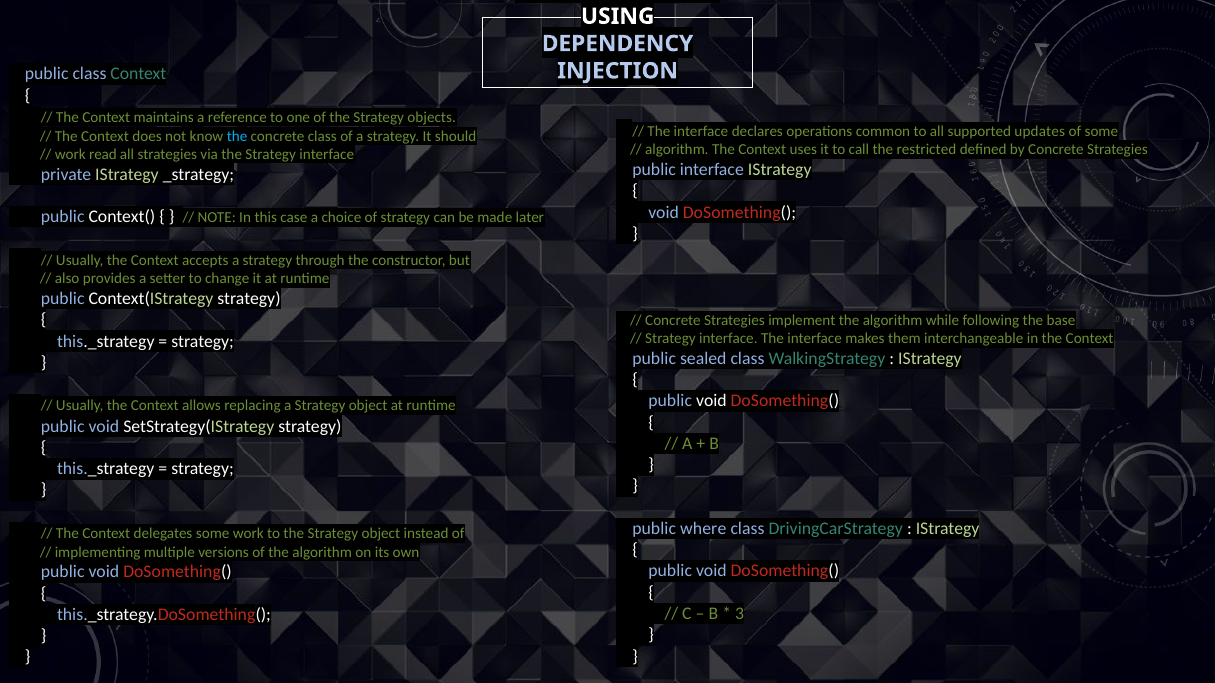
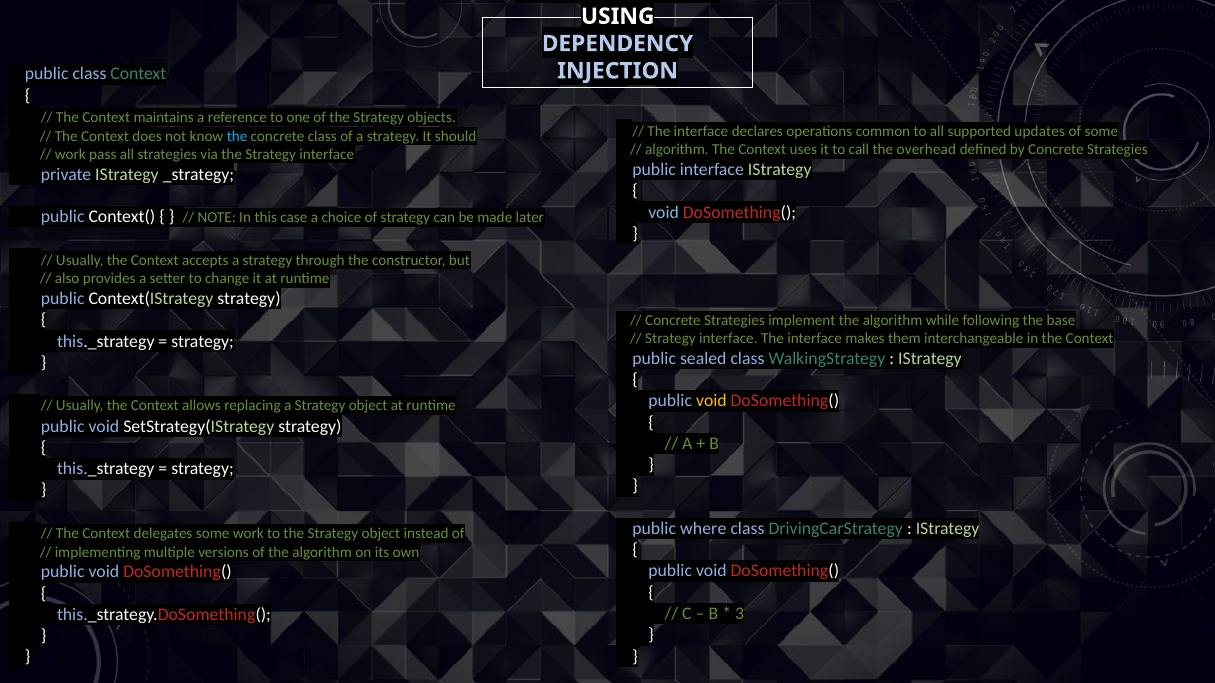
restricted: restricted -> overhead (926, 150)
read: read -> pass (103, 154)
void colour: white -> yellow (711, 401)
